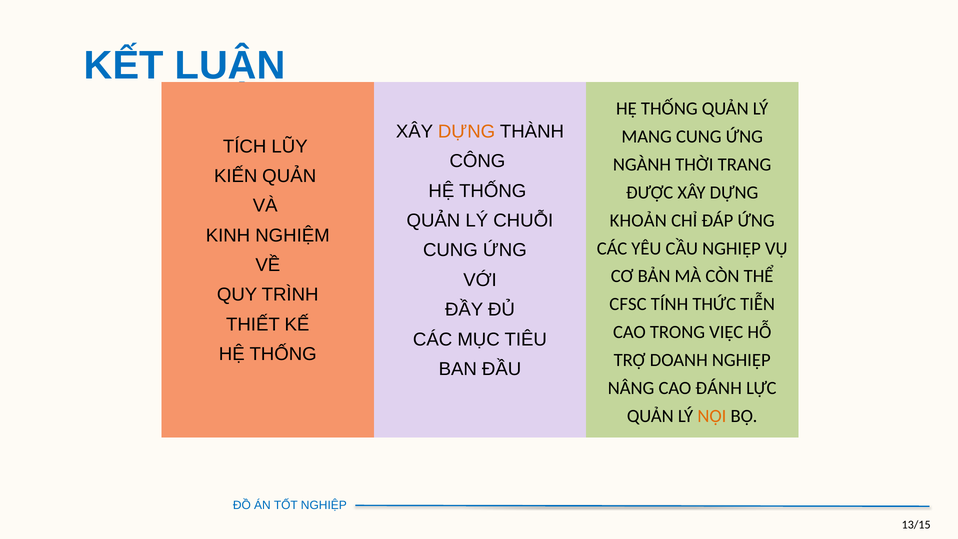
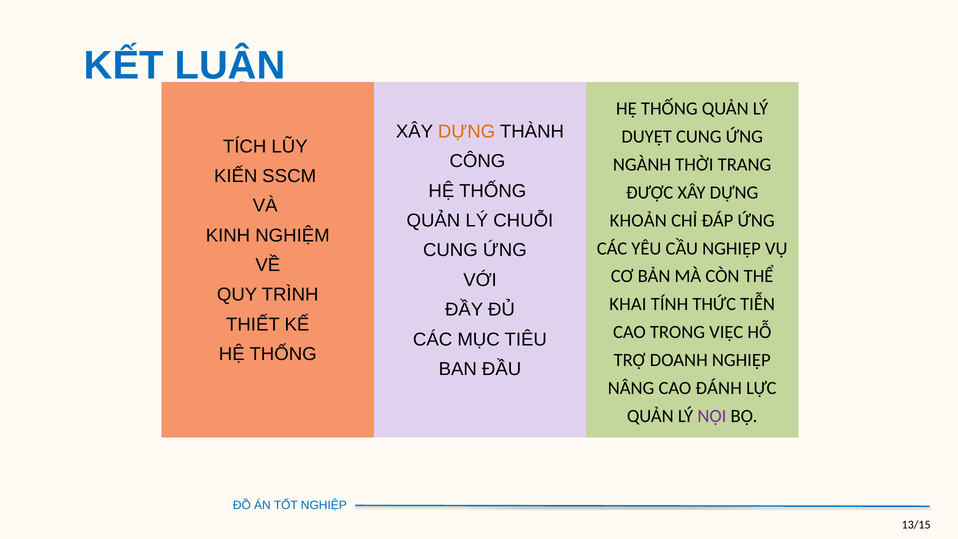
MANG: MANG -> DUYỆT (647, 137)
KIẾN QUẢN: QUẢN -> SSCM (289, 176)
CFSC: CFSC -> KHAI (628, 304)
NỘI colour: orange -> purple (712, 416)
